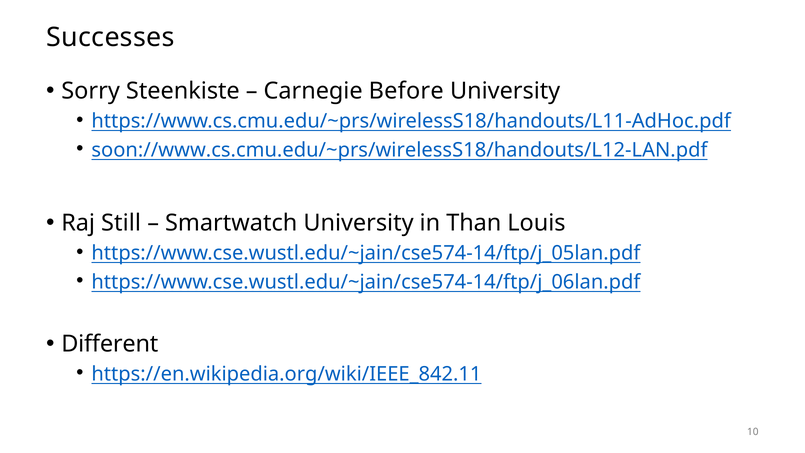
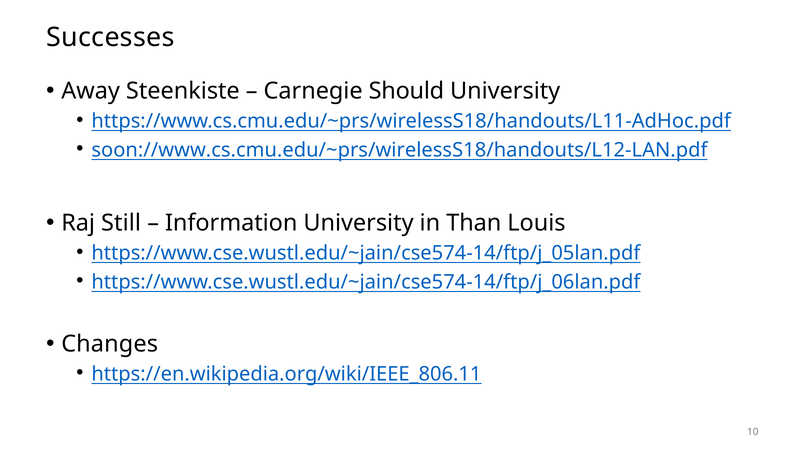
Sorry: Sorry -> Away (91, 91)
Before: Before -> Should (406, 91)
Smartwatch: Smartwatch -> Information (231, 223)
Different: Different -> Changes (110, 344)
https://en.wikipedia.org/wiki/IEEE_842.11: https://en.wikipedia.org/wiki/IEEE_842.11 -> https://en.wikipedia.org/wiki/IEEE_806.11 (286, 374)
